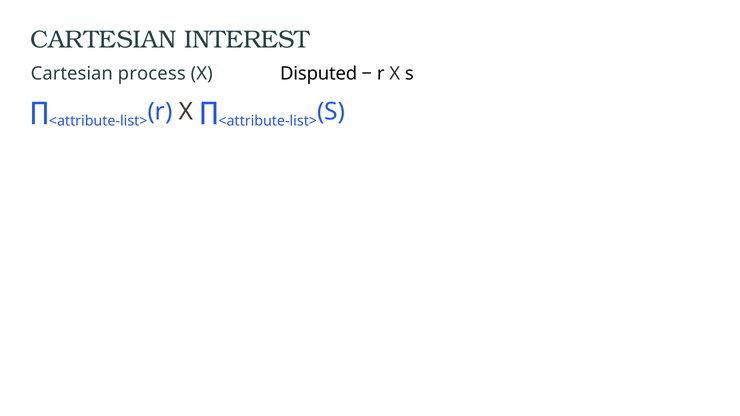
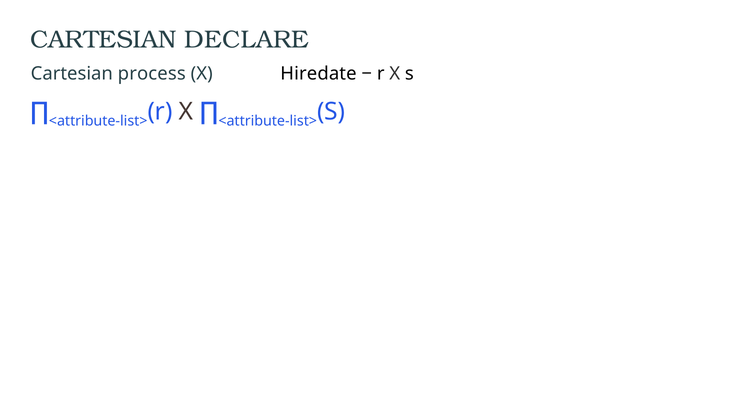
INTEREST: INTEREST -> DECLARE (247, 40)
Disputed: Disputed -> Hiredate (318, 74)
